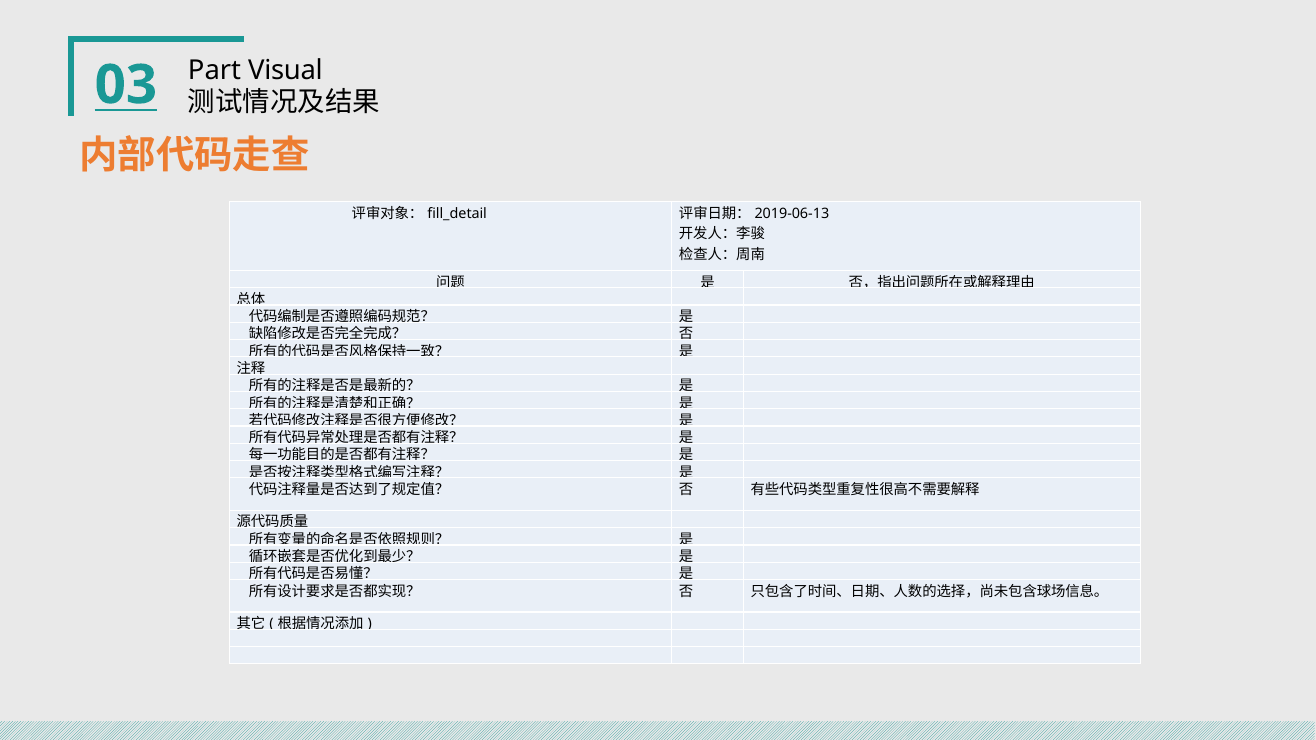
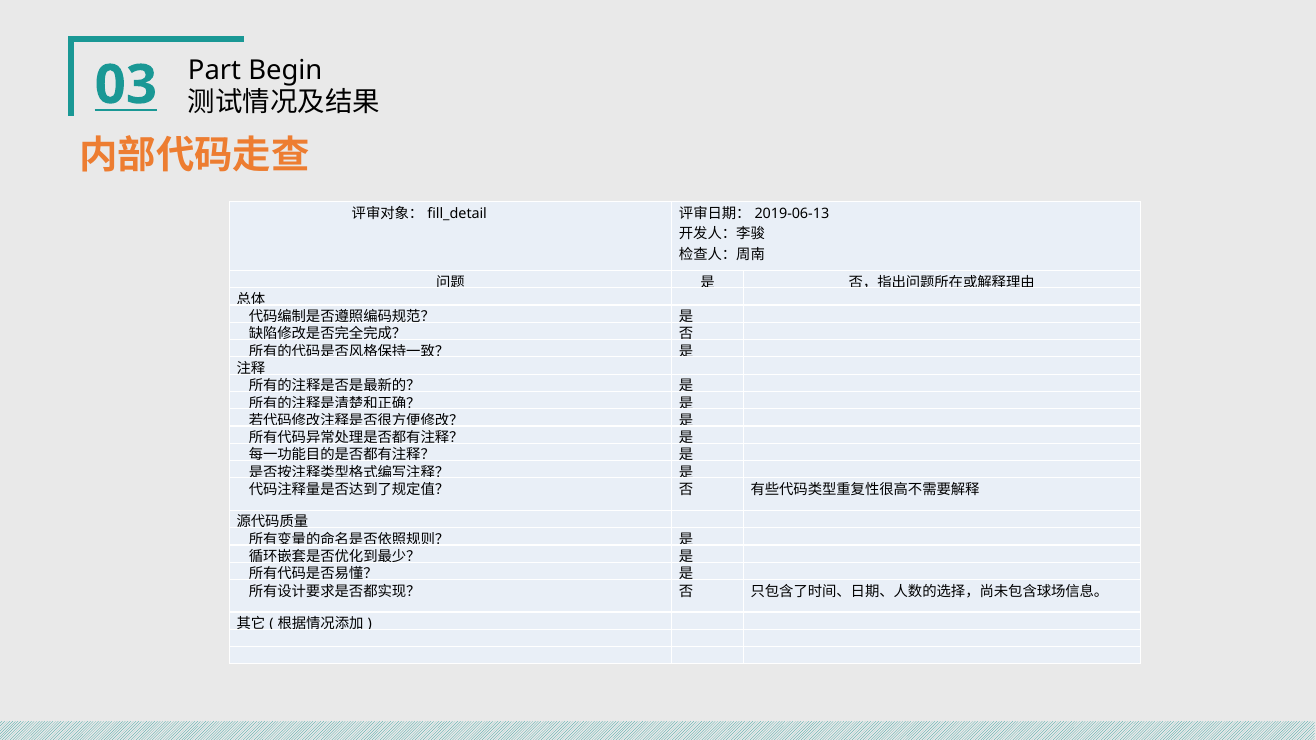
Visual: Visual -> Begin (285, 70)
